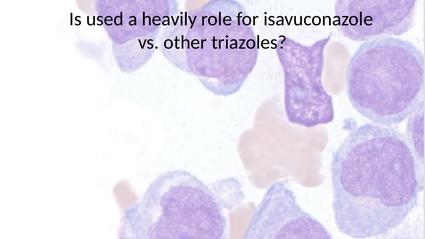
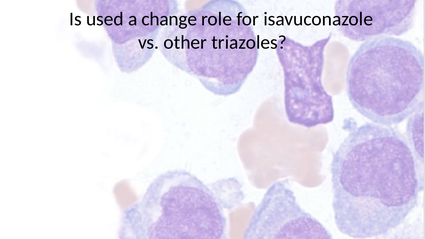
heavily: heavily -> change (169, 19)
